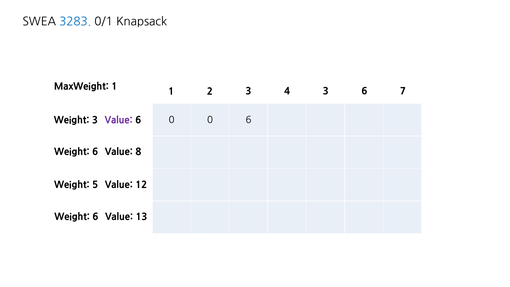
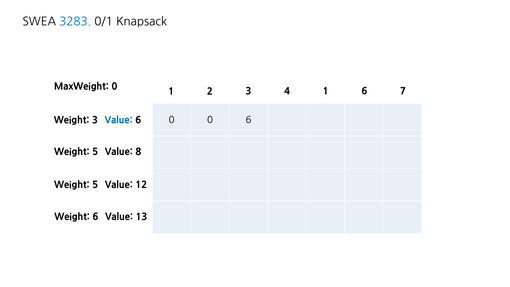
MaxWeight 1: 1 -> 0 (114, 87)
4 3: 3 -> 1 (326, 91)
Value colour: purple -> blue (119, 120)
6: 6 -> 5 (95, 152)
